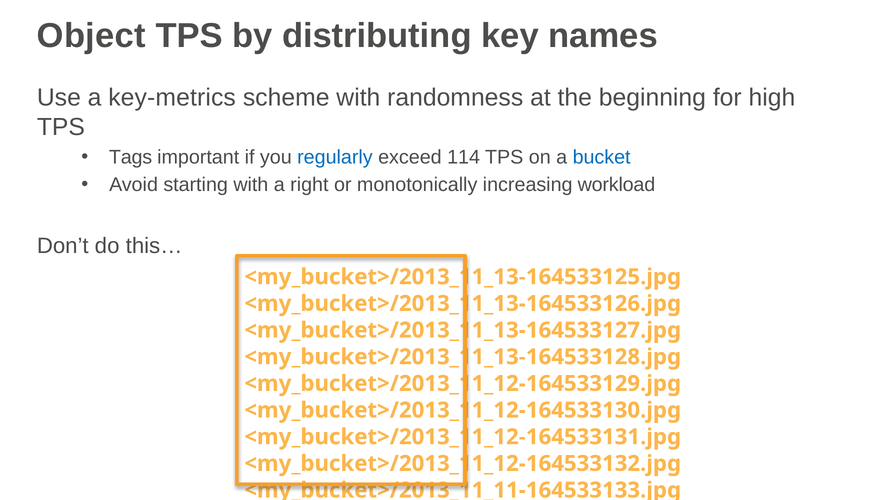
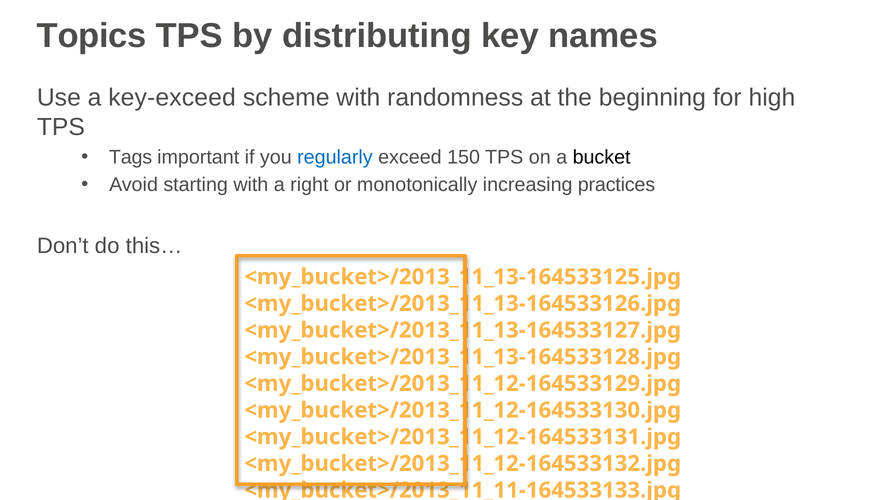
Object: Object -> Topics (92, 36)
key-metrics: key-metrics -> key-exceed (172, 97)
114: 114 -> 150 (464, 157)
bucket colour: blue -> black (602, 157)
workload: workload -> practices (616, 185)
